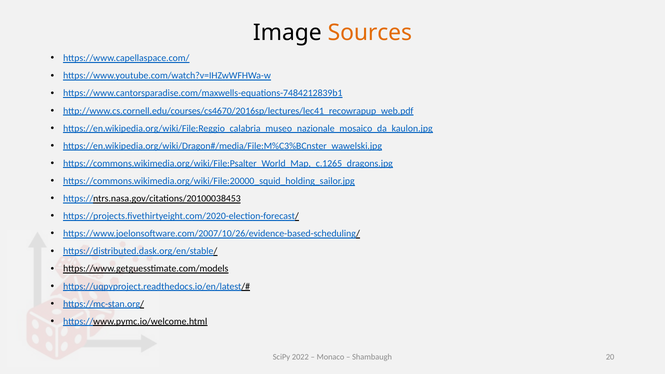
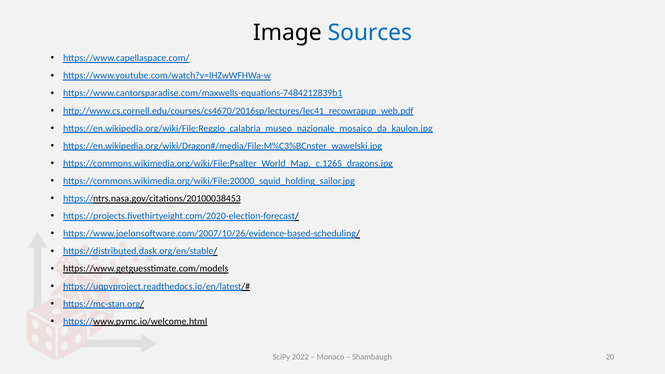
Sources colour: orange -> blue (370, 33)
